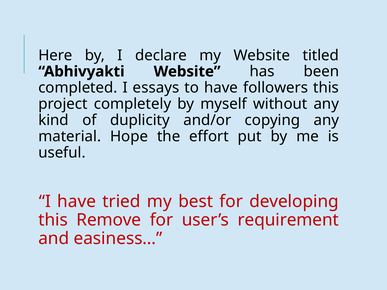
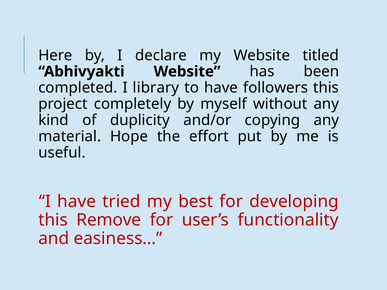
essays: essays -> library (156, 88)
requirement: requirement -> functionality (288, 220)
